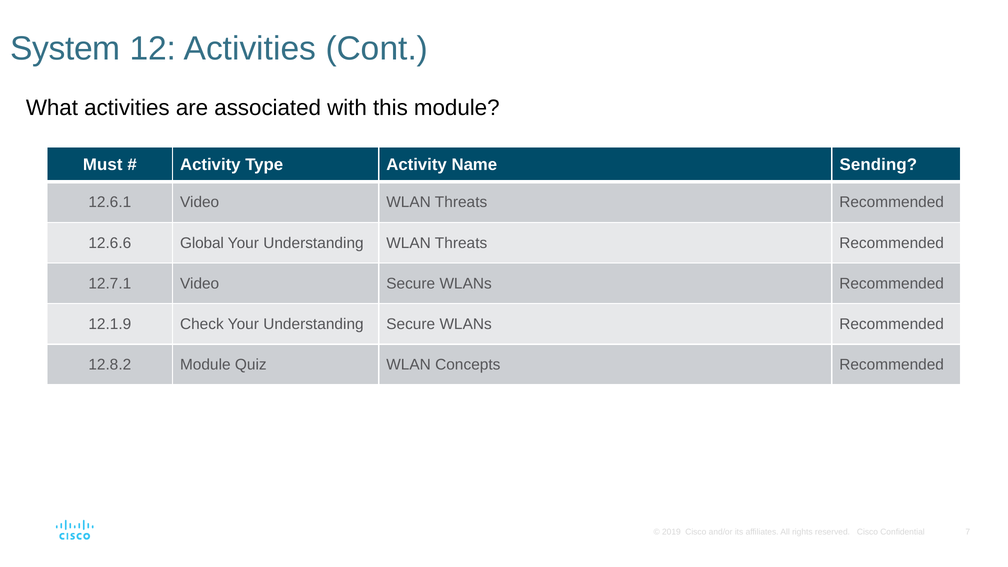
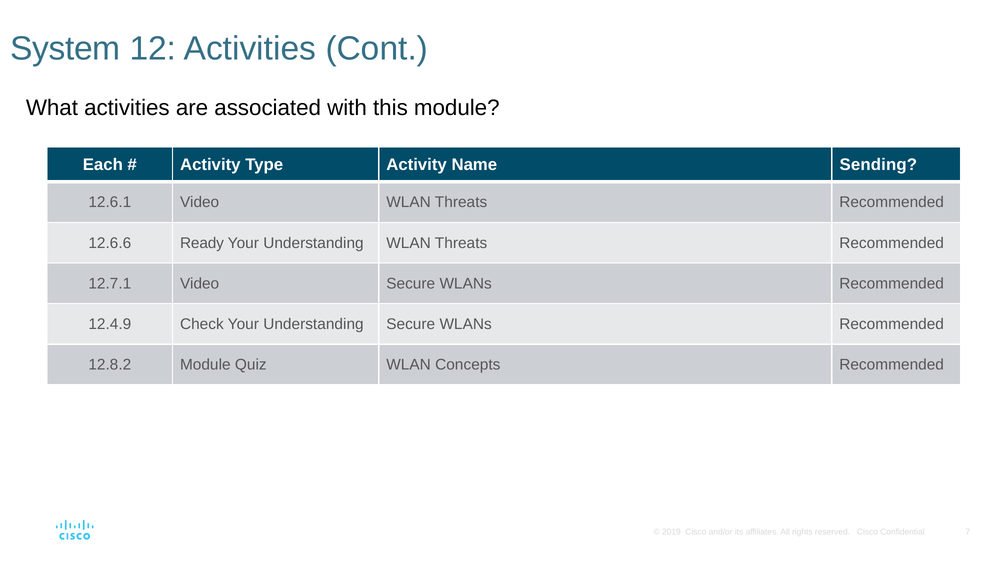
Must: Must -> Each (103, 165)
Global: Global -> Ready (202, 243)
12.1.9: 12.1.9 -> 12.4.9 (110, 324)
